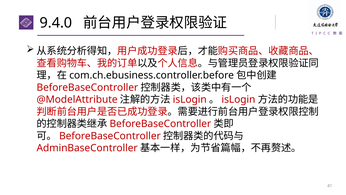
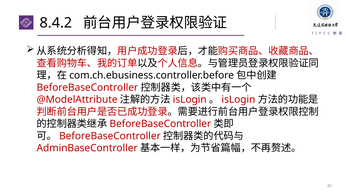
9.4.0: 9.4.0 -> 8.4.2 (56, 23)
